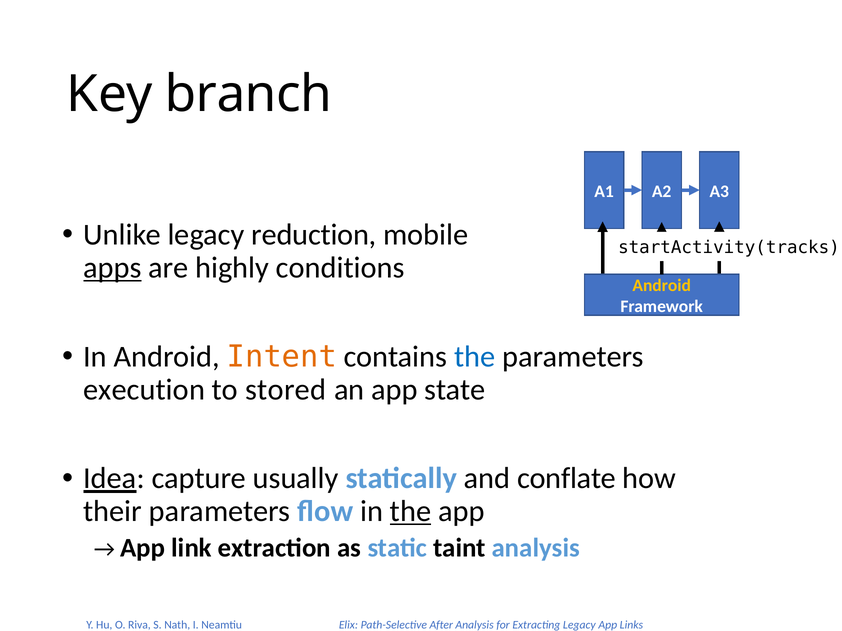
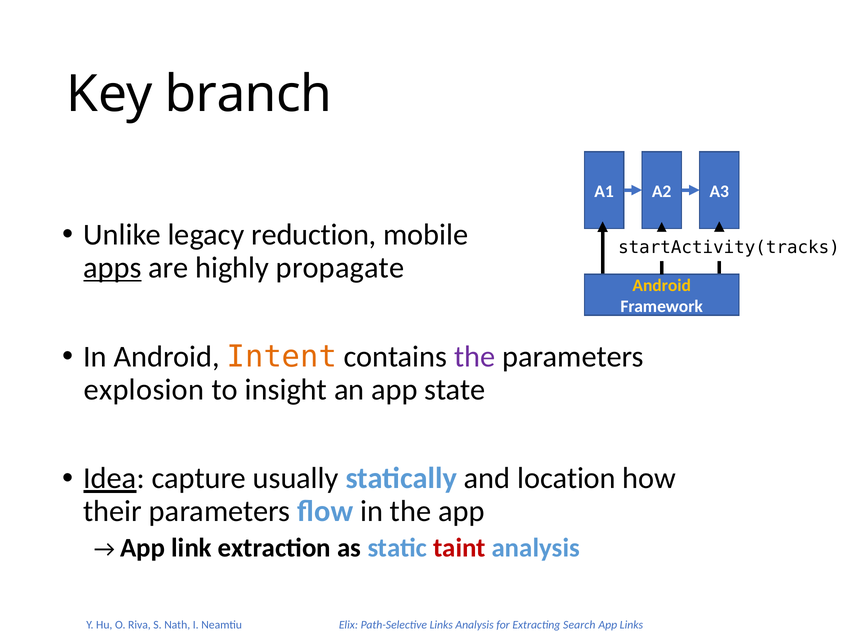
conditions: conditions -> propagate (340, 268)
the colour: blue -> purple (475, 357)
execution: execution -> explosion (144, 390)
stored: stored -> insight (286, 390)
conflate: conflate -> location (567, 479)
the underline: present -> none (411, 512)
taint colour: black -> red (459, 548)
After: After -> Links (441, 626)
Legacy: Legacy -> Search (579, 626)
